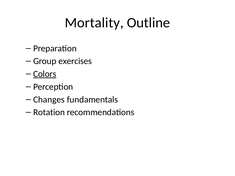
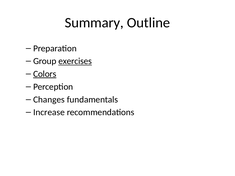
Mortality: Mortality -> Summary (94, 23)
exercises underline: none -> present (75, 61)
Rotation: Rotation -> Increase (49, 112)
